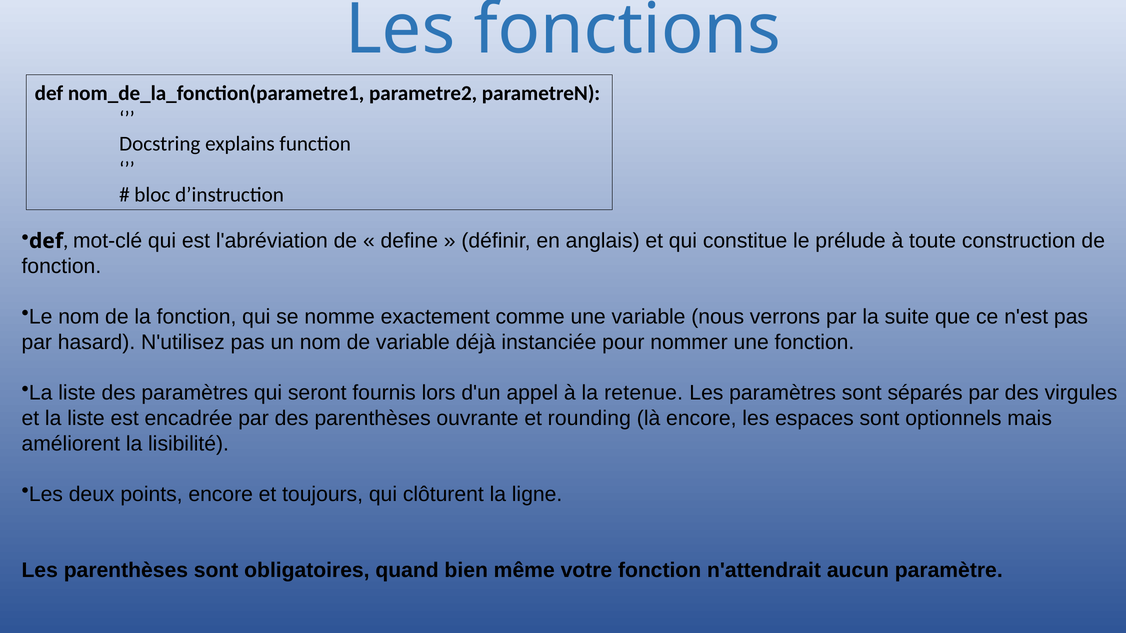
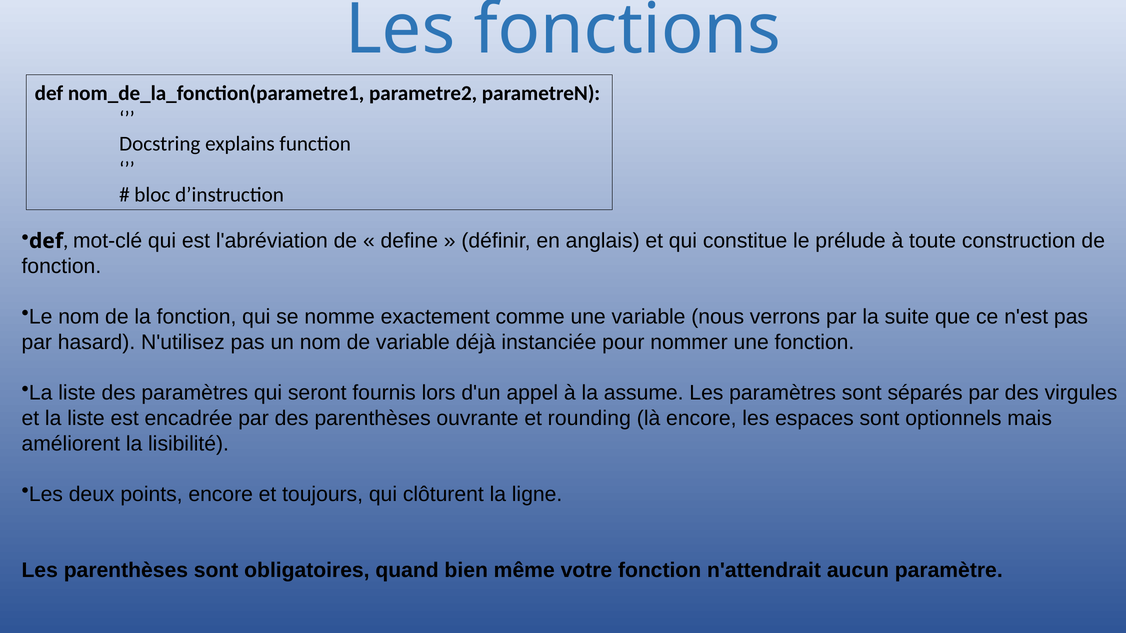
retenue: retenue -> assume (644, 393)
